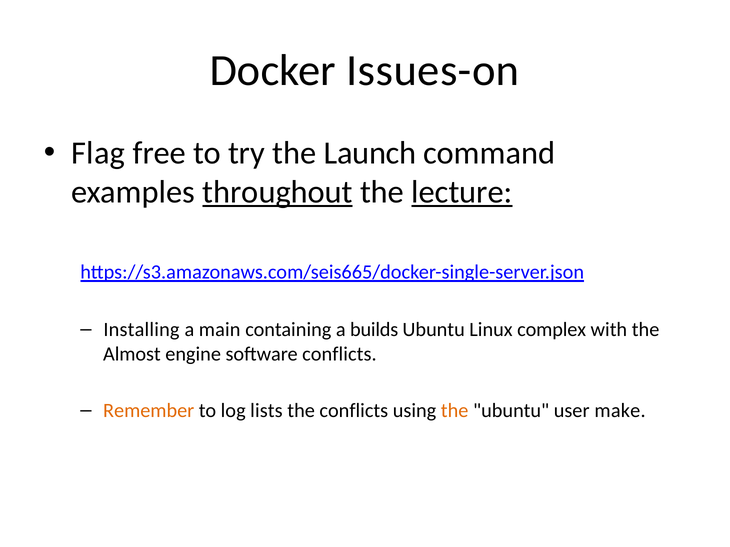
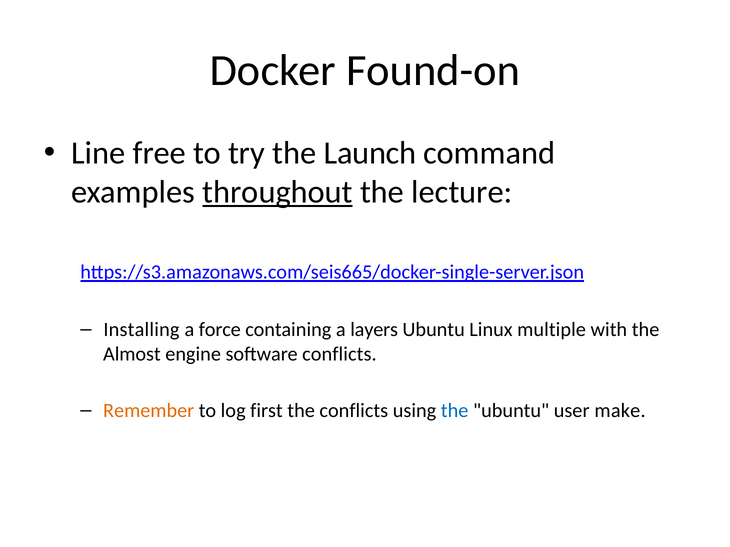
Issues-on: Issues-on -> Found-on (433, 71)
Flag: Flag -> Line (98, 153)
lecture underline: present -> none (462, 192)
main: main -> force (220, 330)
builds: builds -> layers (374, 330)
complex: complex -> multiple (552, 330)
lists: lists -> first (267, 411)
the colour: orange -> blue (455, 411)
